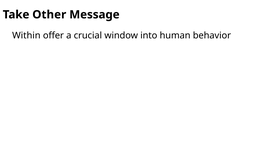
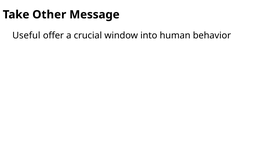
Within: Within -> Useful (26, 35)
